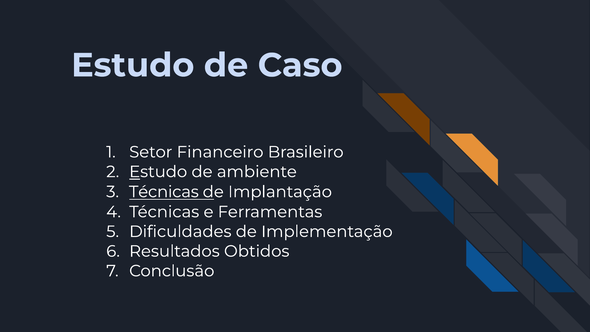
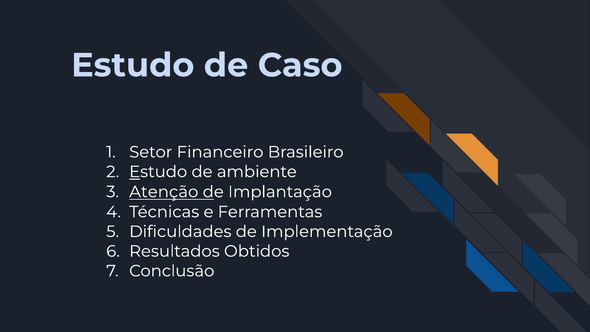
Técnicas: Técnicas -> Atenção (164, 192)
